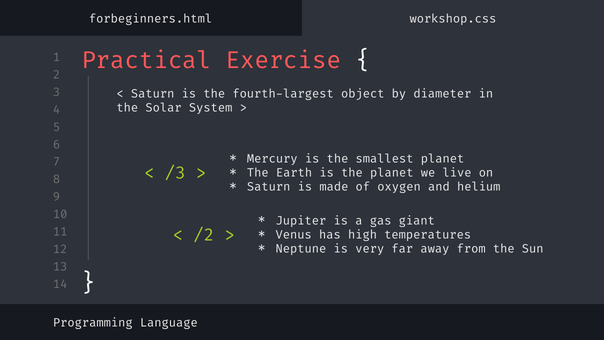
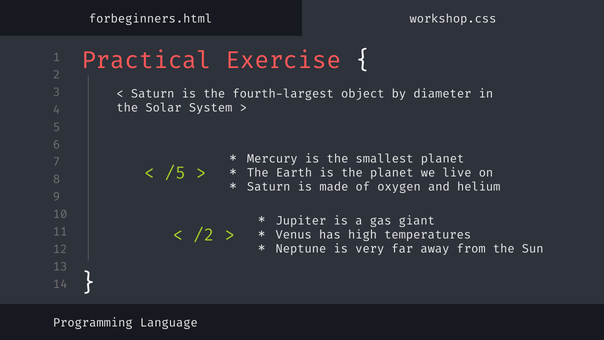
/3: /3 -> /5 (175, 173)
